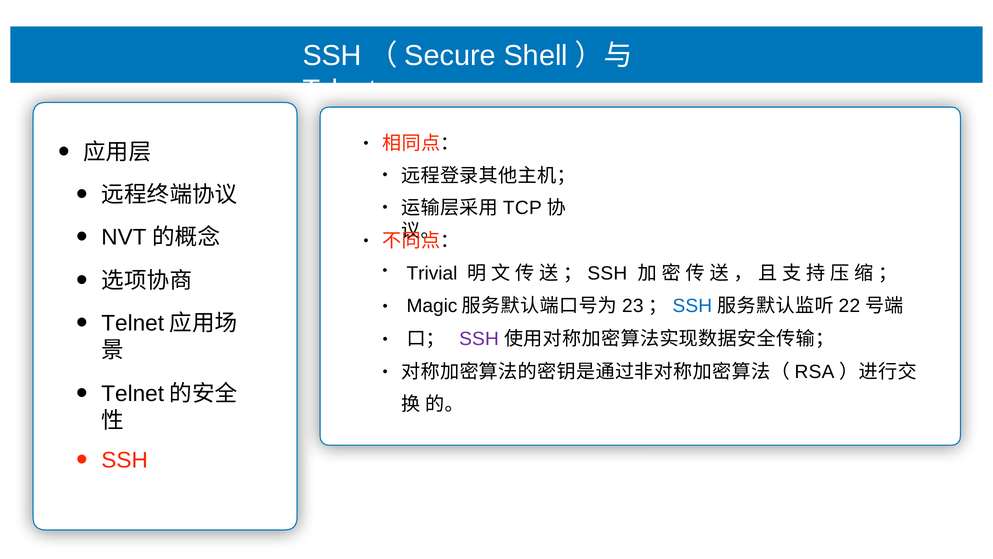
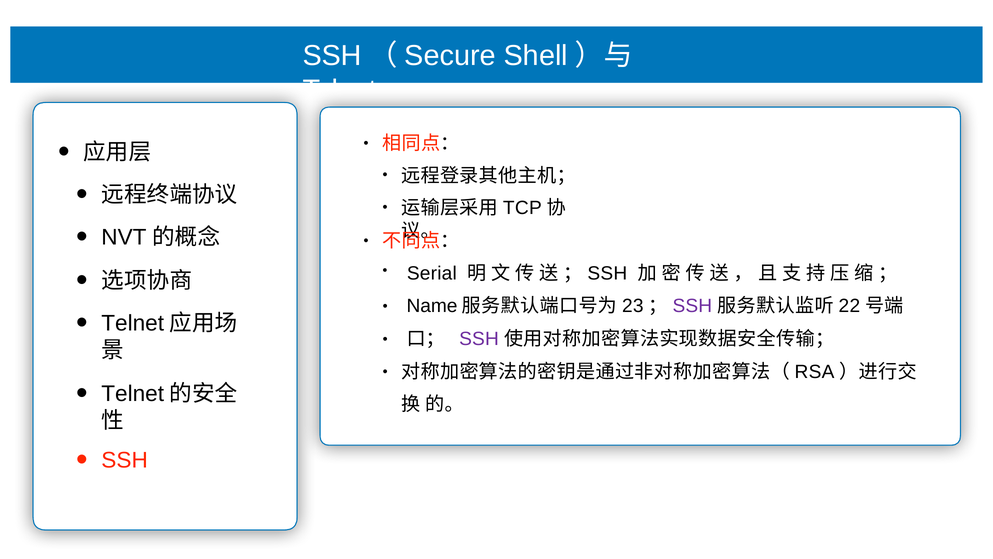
Trivial: Trivial -> Serial (432, 273)
Magic: Magic -> Name (432, 306)
SSH colour: blue -> purple (692, 306)
